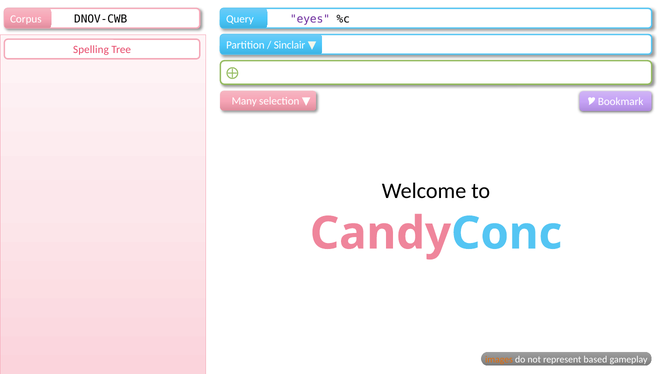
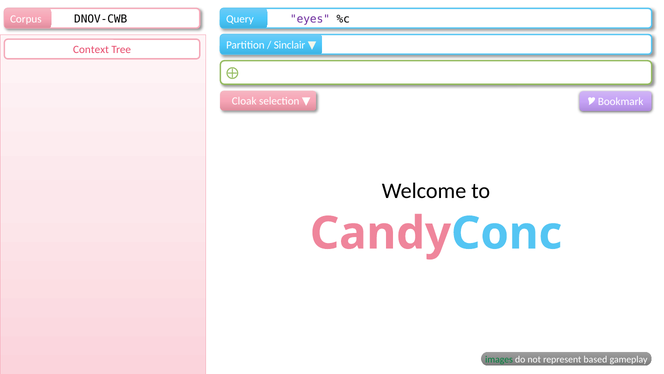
Spelling: Spelling -> Context (91, 50)
Many: Many -> Cloak (244, 101)
images colour: orange -> green (499, 359)
